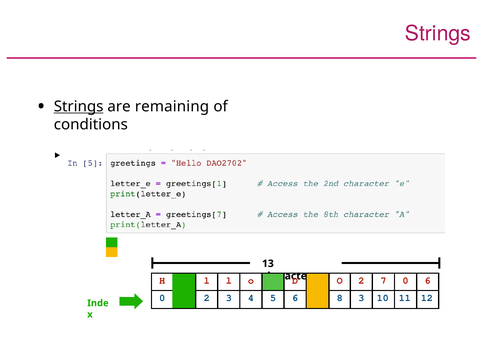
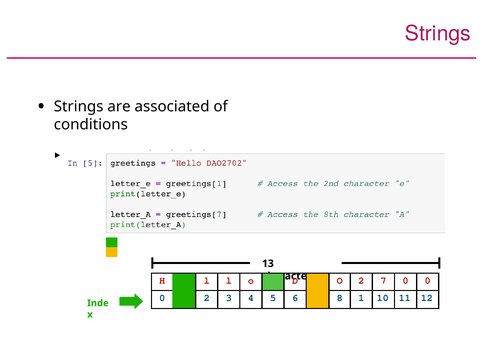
Strings underline: present -> none (79, 107)
remaining: remaining -> associated (172, 107)
7 0 6: 6 -> 0 (428, 281)
8 3: 3 -> 1 (361, 298)
